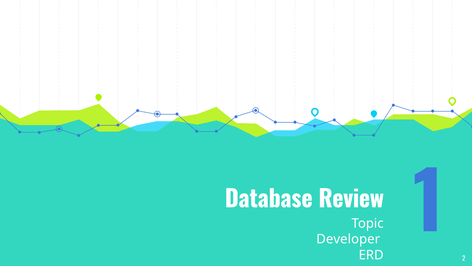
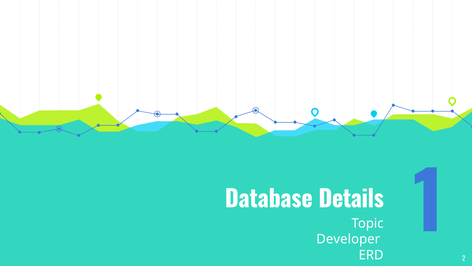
Review: Review -> Details (351, 199)
